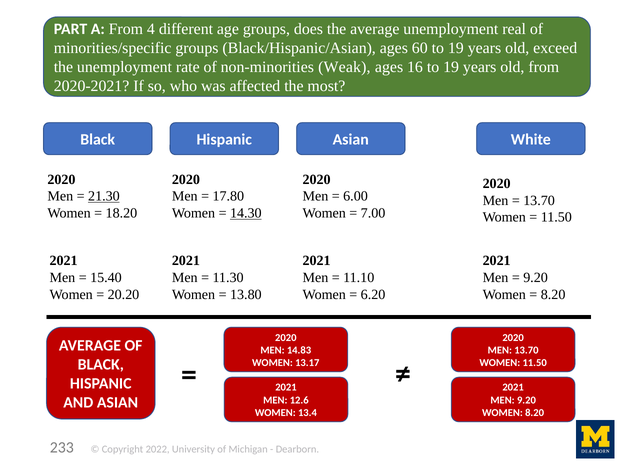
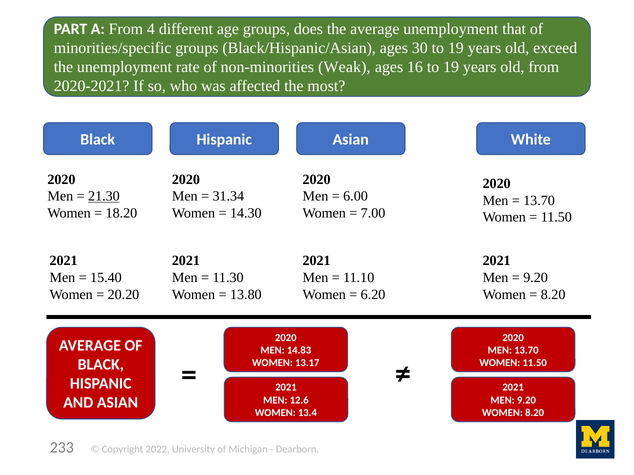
real: real -> that (514, 29)
60: 60 -> 30 (420, 48)
17.80: 17.80 -> 31.34 (228, 196)
14.30 underline: present -> none (246, 213)
